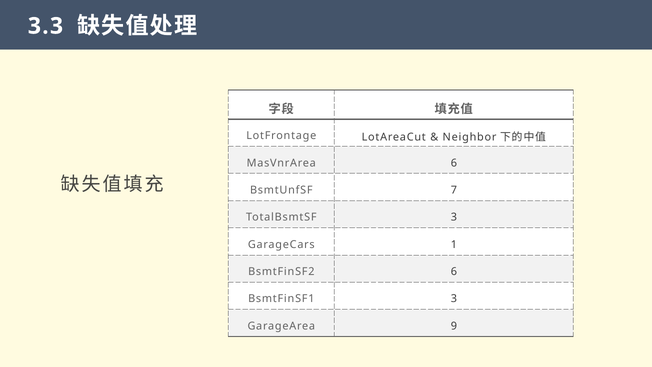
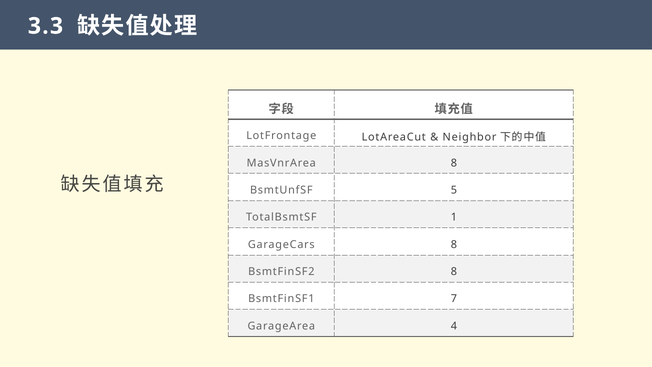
MasVnrArea 6: 6 -> 8 (454, 163)
7: 7 -> 5 (454, 190)
TotalBsmtSF 3: 3 -> 1 (454, 217)
GarageCars 1: 1 -> 8 (454, 244)
BsmtFinSF2 6: 6 -> 8 (454, 272)
BsmtFinSF1 3: 3 -> 7 (454, 299)
9: 9 -> 4 (454, 326)
